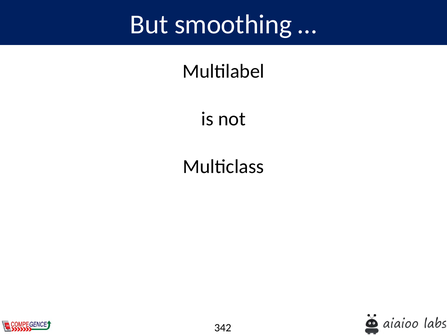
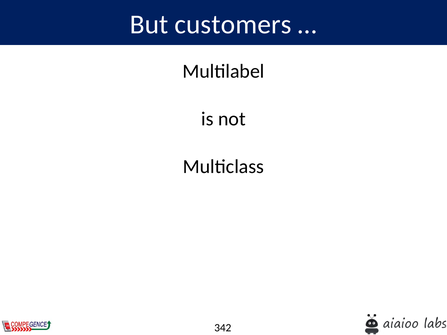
smoothing: smoothing -> customers (233, 24)
